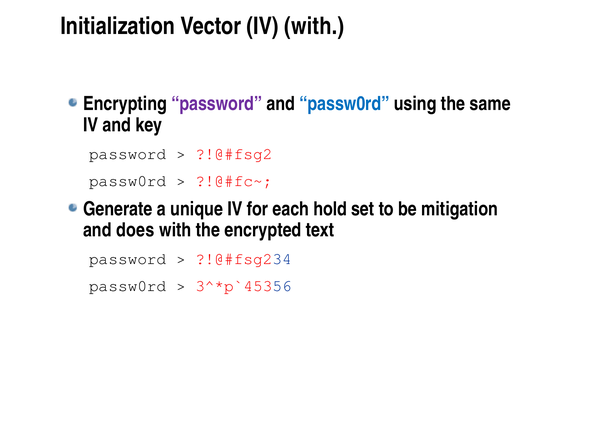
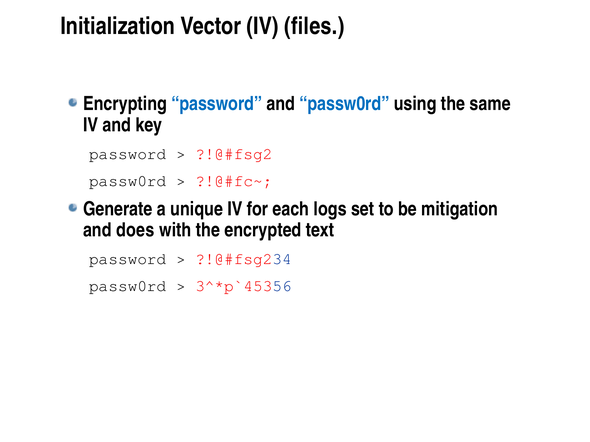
IV with: with -> files (314, 26)
password colour: purple -> blue (217, 104)
hold: hold -> logs (330, 209)
